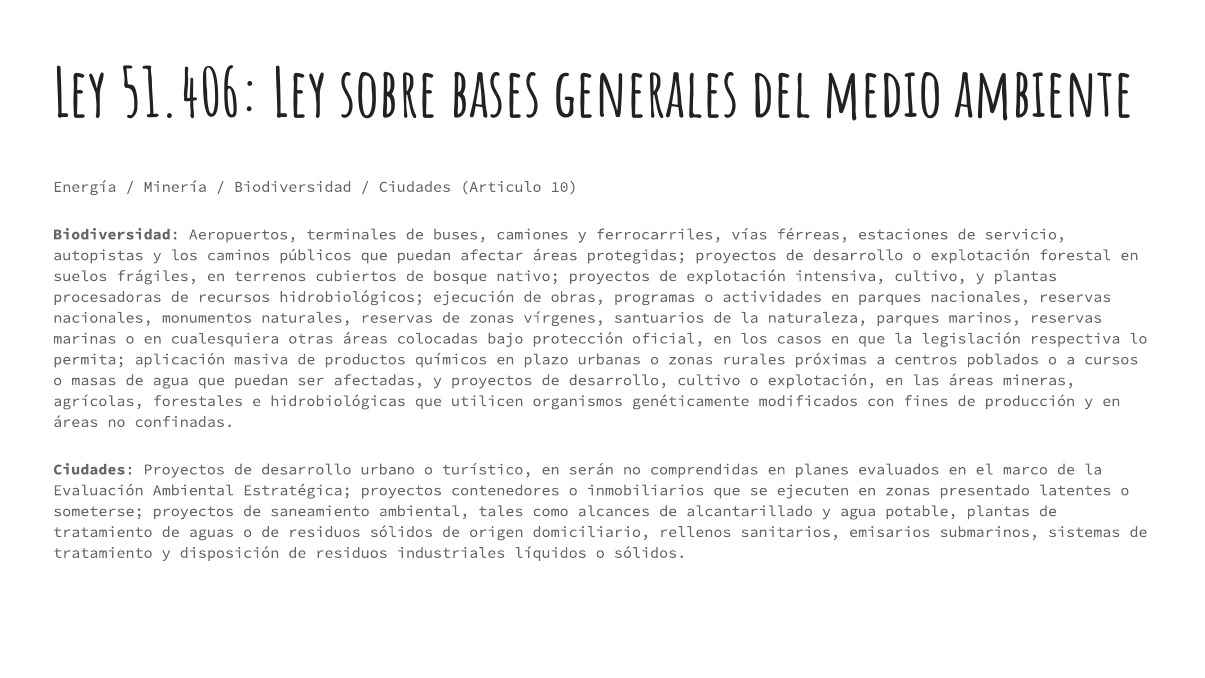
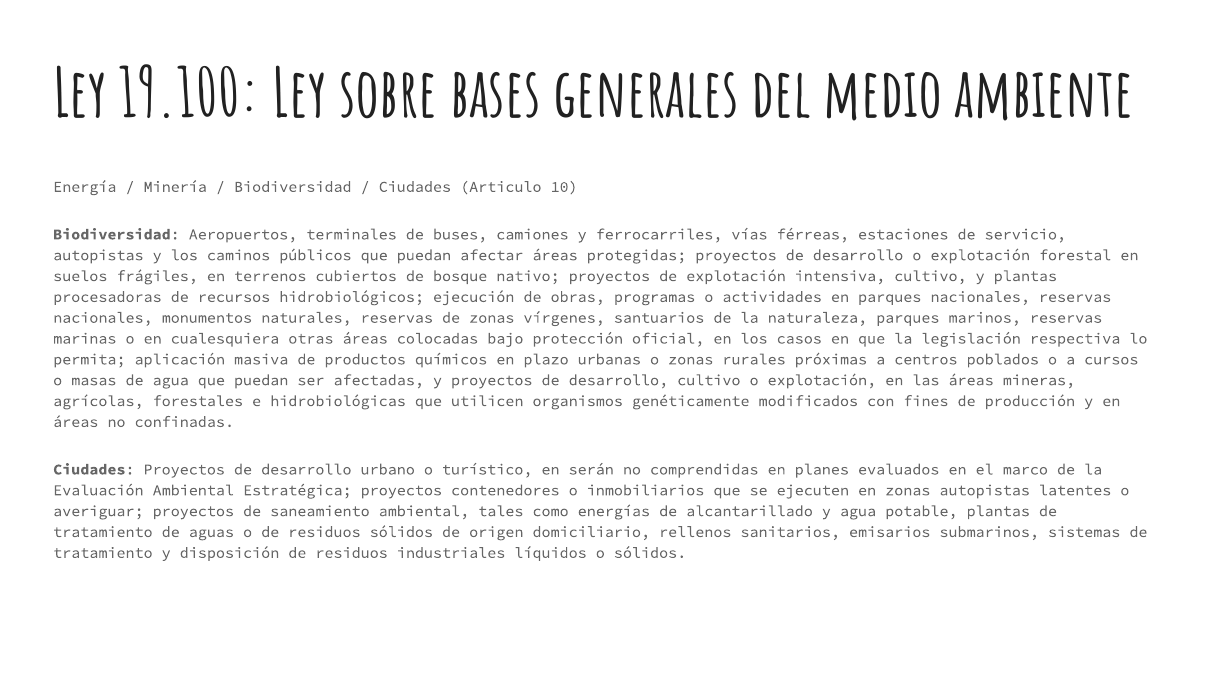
51.406: 51.406 -> 19.100 (190, 95)
zonas presentado: presentado -> autopistas (985, 490)
someterse: someterse -> averiguar (98, 511)
alcances: alcances -> energías (614, 511)
